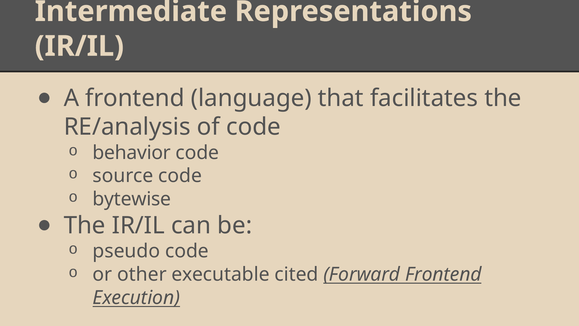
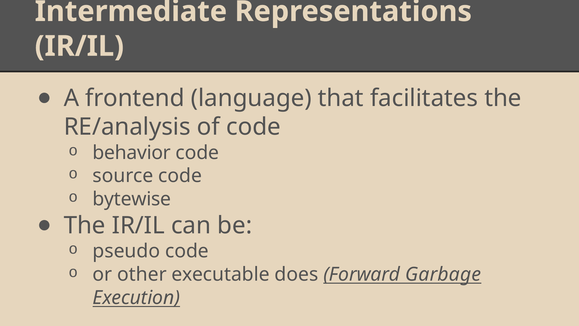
cited: cited -> does (296, 274)
Forward Frontend: Frontend -> Garbage (443, 274)
